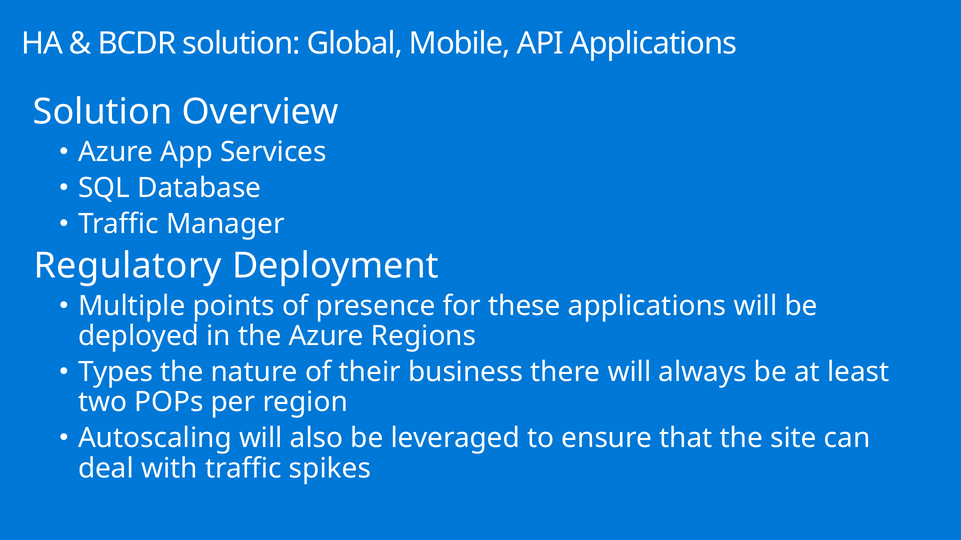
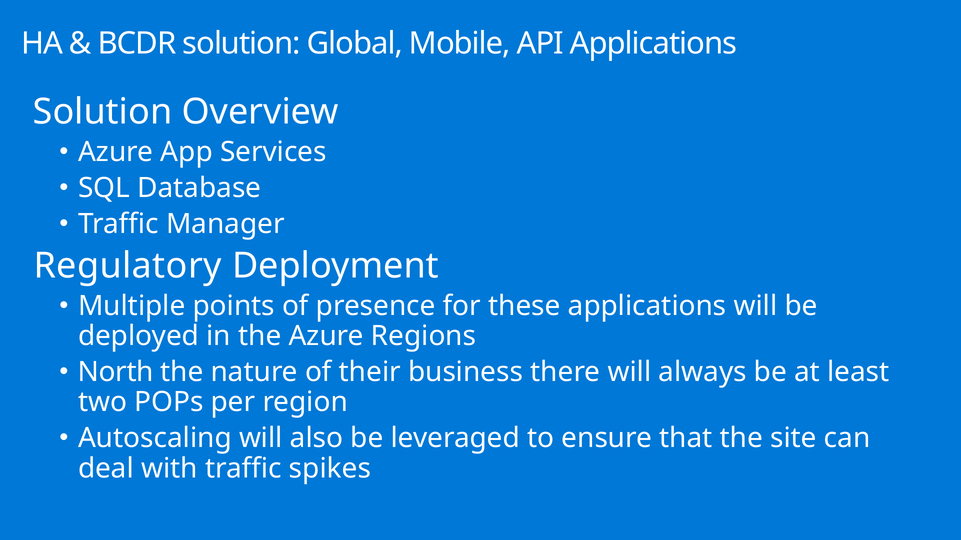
Types: Types -> North (116, 372)
